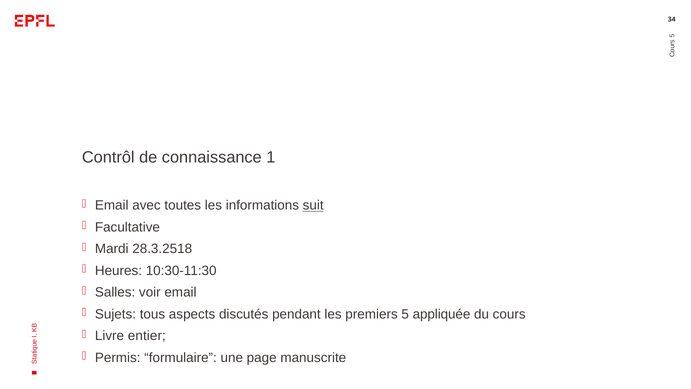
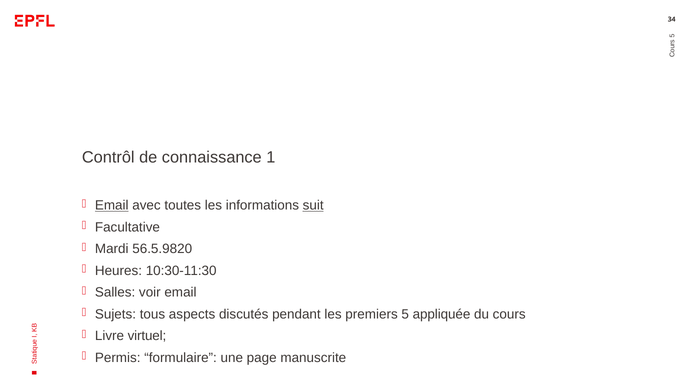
Email underline: none -> present (112, 205)
28.3.2518: 28.3.2518 -> 56.5.9820 (162, 249)
entier: entier -> virtuel (147, 336)
